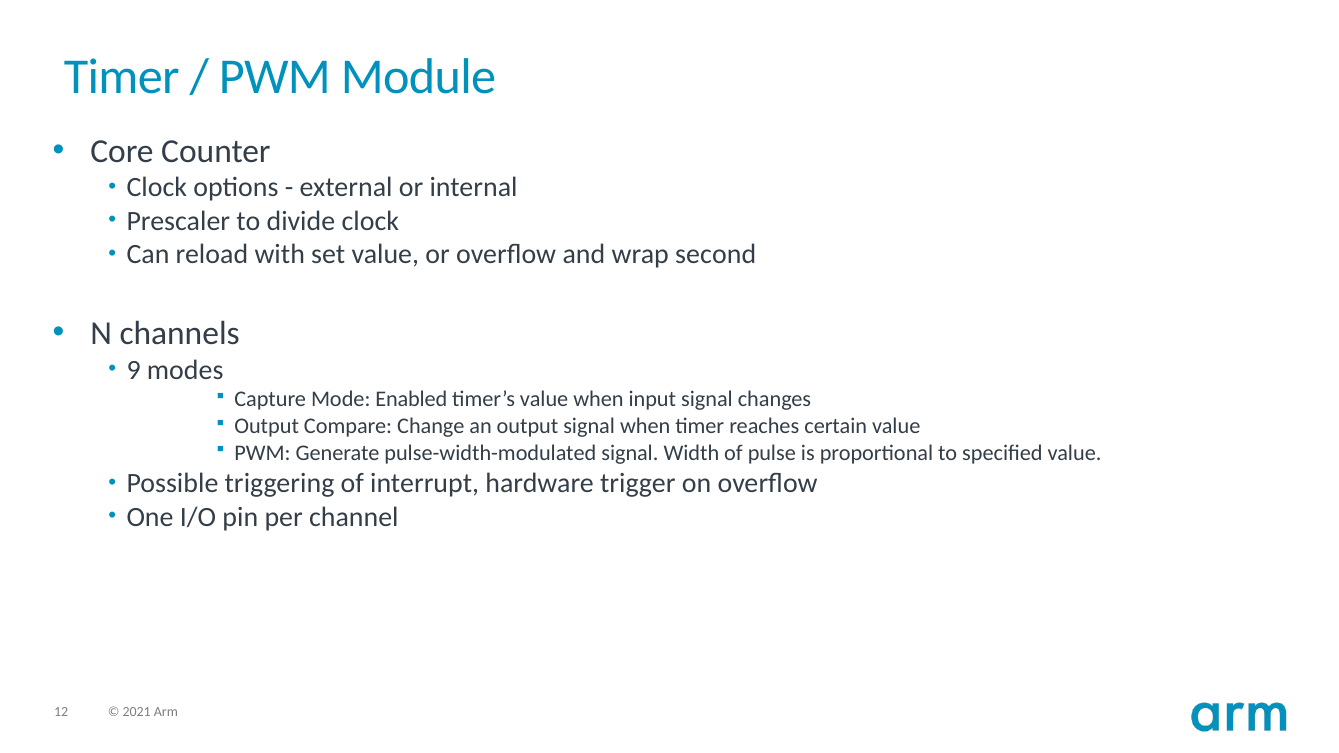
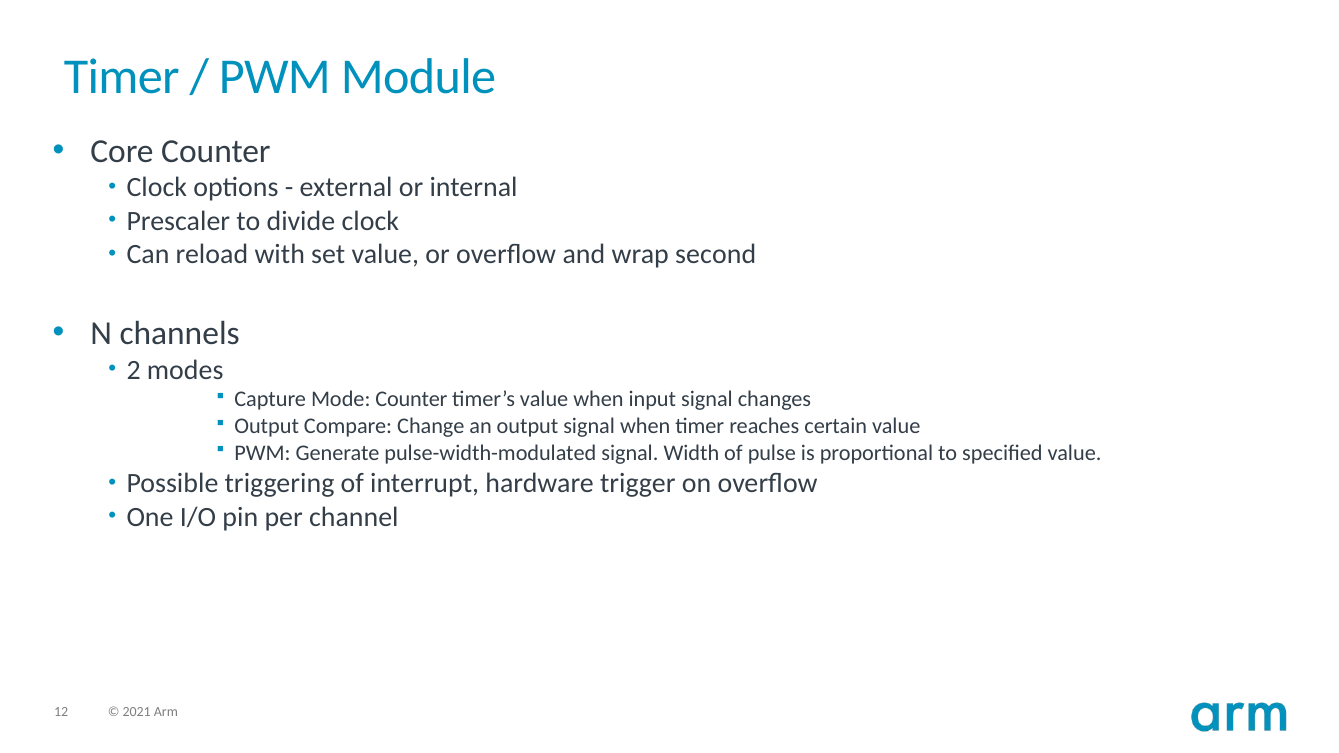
9: 9 -> 2 (134, 370)
Mode Enabled: Enabled -> Counter (411, 400)
